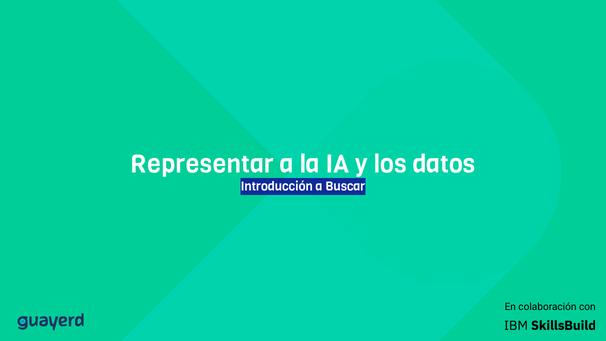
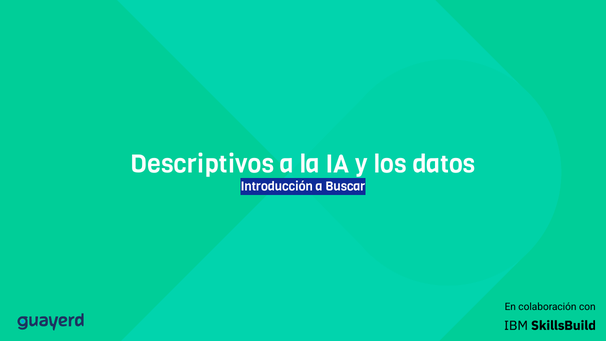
Representar: Representar -> Descriptivos (202, 165)
